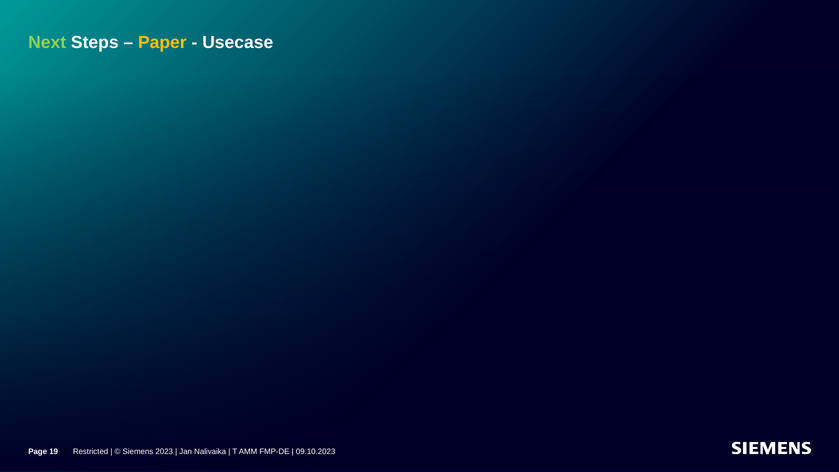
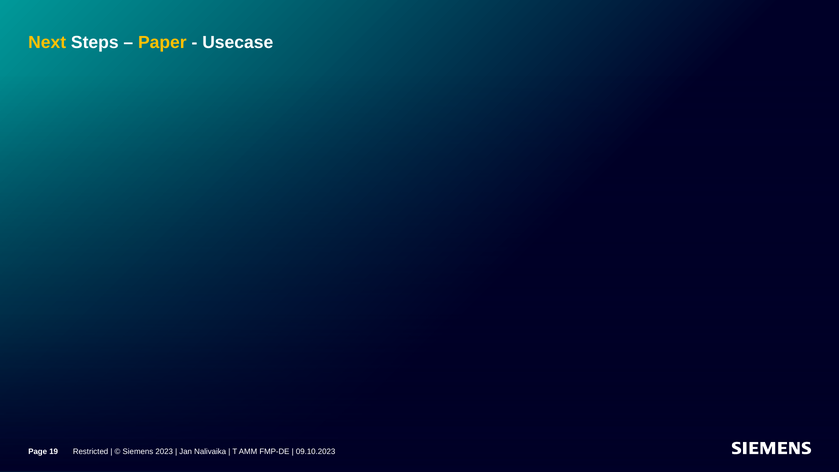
Next colour: light green -> yellow (47, 42)
